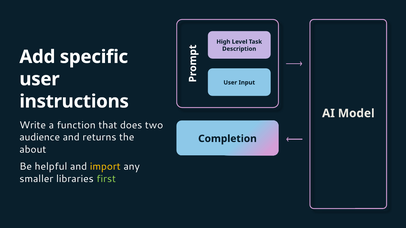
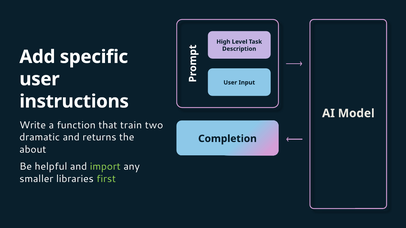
does: does -> train (131, 125)
audience: audience -> dramatic (40, 137)
import colour: yellow -> light green (105, 167)
